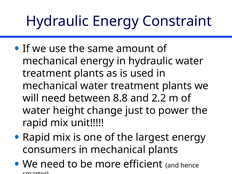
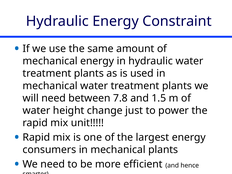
8.8: 8.8 -> 7.8 (120, 98)
2.2: 2.2 -> 1.5 (159, 98)
